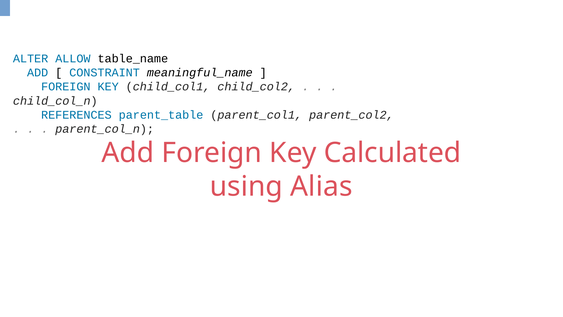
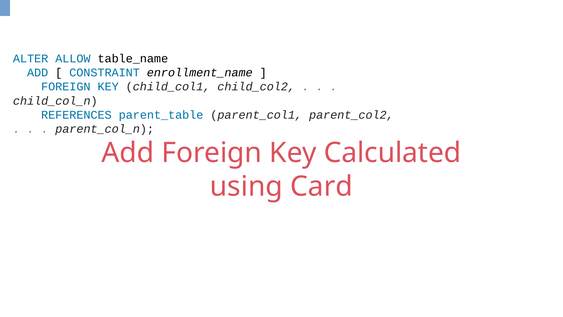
meaningful_name: meaningful_name -> enrollment_name (200, 73)
Alias: Alias -> Card (321, 186)
